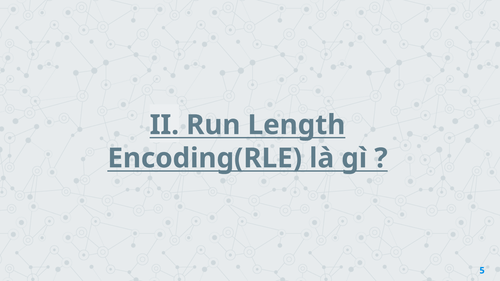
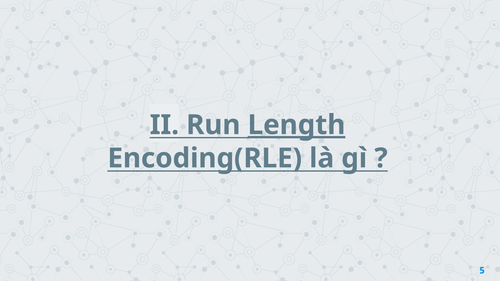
Length underline: none -> present (296, 125)
